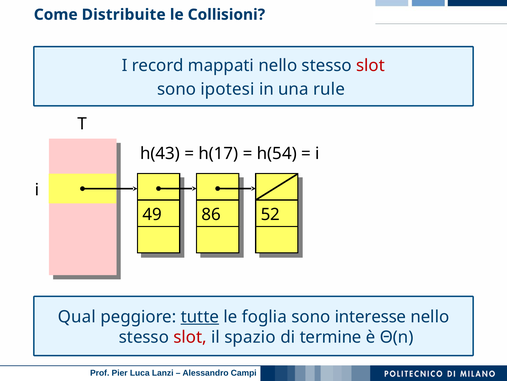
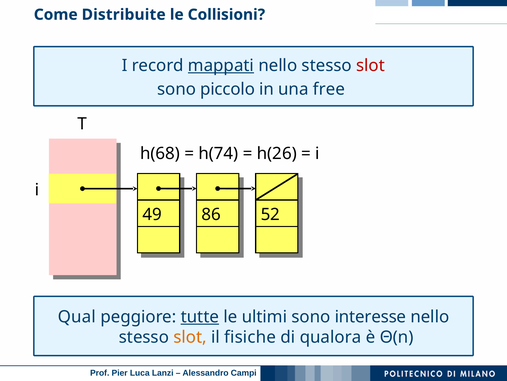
mappati underline: none -> present (221, 65)
ipotesi: ipotesi -> piccolo (228, 89)
rule: rule -> free (329, 89)
h(43: h(43 -> h(68 (160, 153)
h(17: h(17 -> h(74 (218, 153)
h(54: h(54 -> h(26 (277, 153)
foglia: foglia -> ultimi (264, 316)
slot colour: red -> orange (190, 337)
spazio: spazio -> fisiche (250, 337)
termine: termine -> qualora (331, 337)
